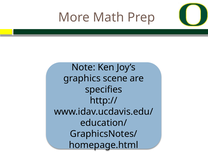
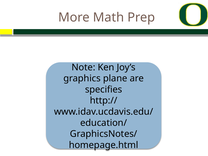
scene: scene -> plane (115, 78)
